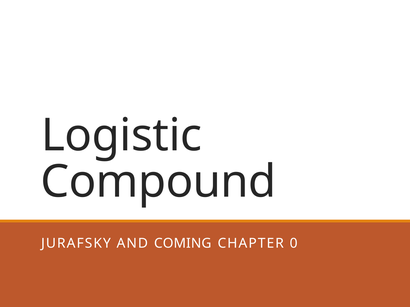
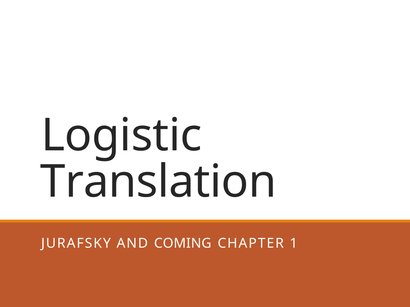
Compound: Compound -> Translation (158, 182)
0: 0 -> 1 (294, 244)
